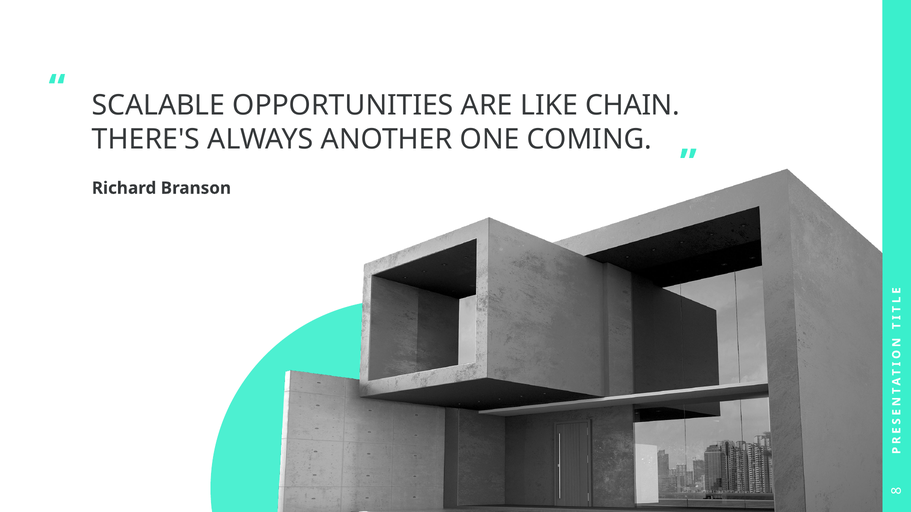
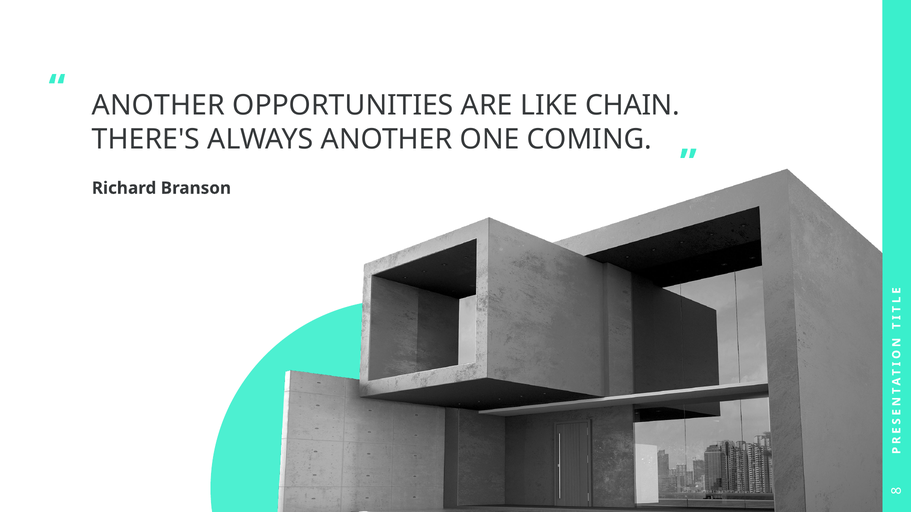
SCALABLE: SCALABLE -> ANOTHER (158, 105)
